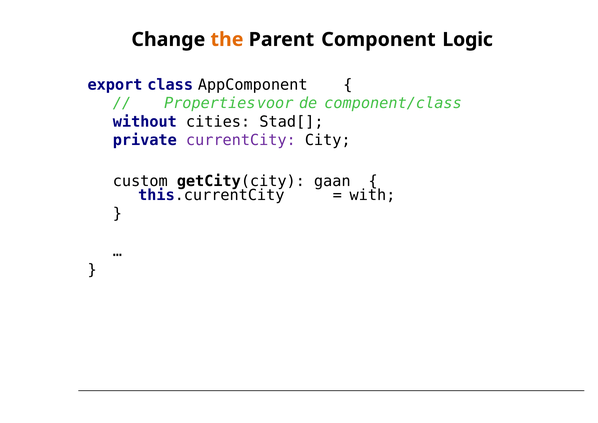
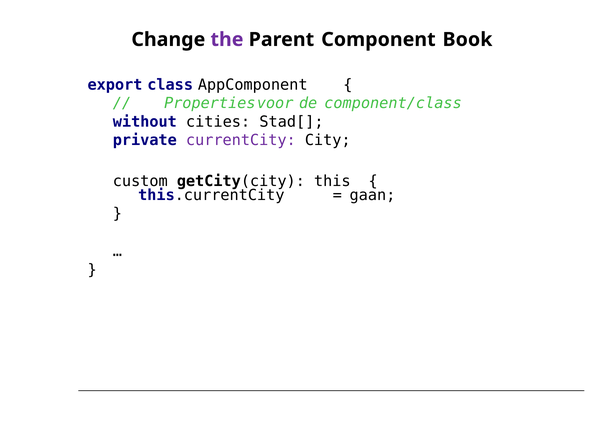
the colour: orange -> purple (227, 39)
Logic: Logic -> Book (467, 39)
gaan: gaan -> this (332, 181)
with: with -> gaan (372, 195)
